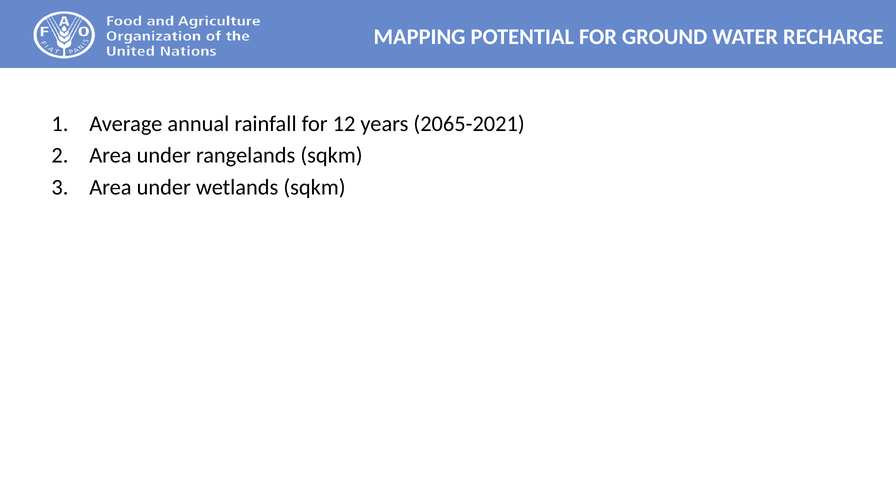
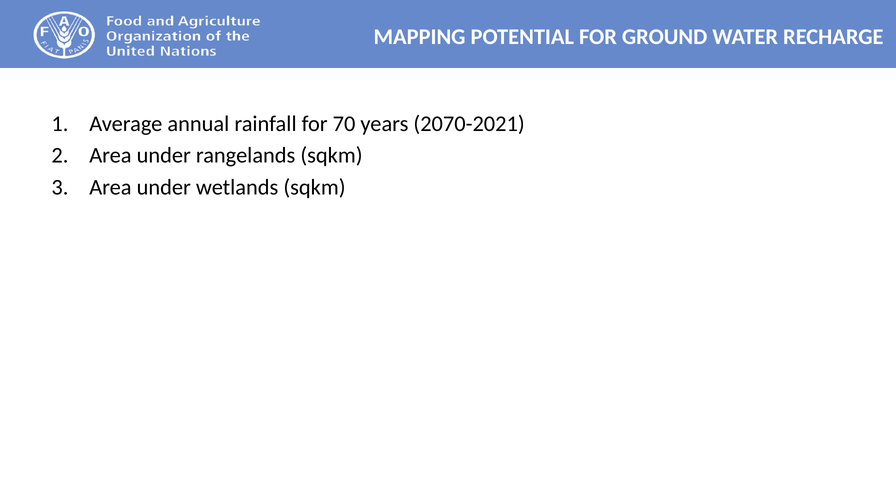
12: 12 -> 70 (344, 124)
2065-2021: 2065-2021 -> 2070-2021 (469, 124)
